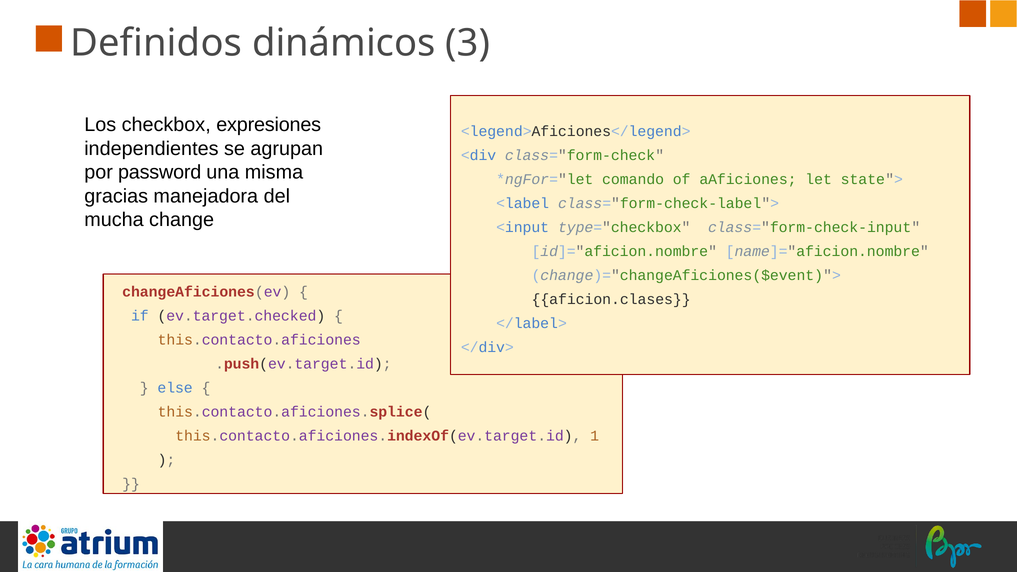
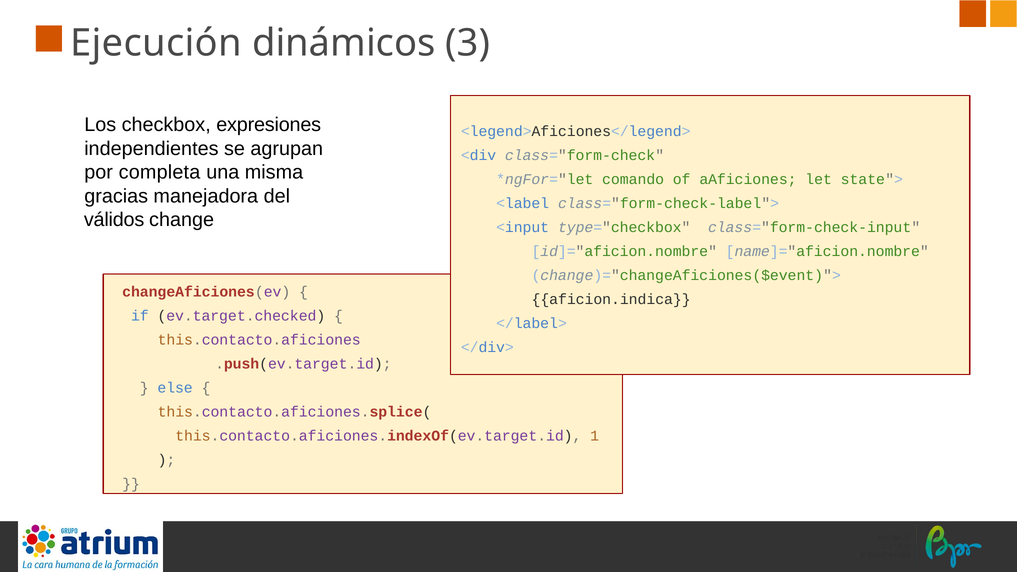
Definidos: Definidos -> Ejecución (156, 43)
password: password -> completa (159, 172)
mucha: mucha -> válidos (114, 220)
aficion.clases: aficion.clases -> aficion.indica (611, 299)
